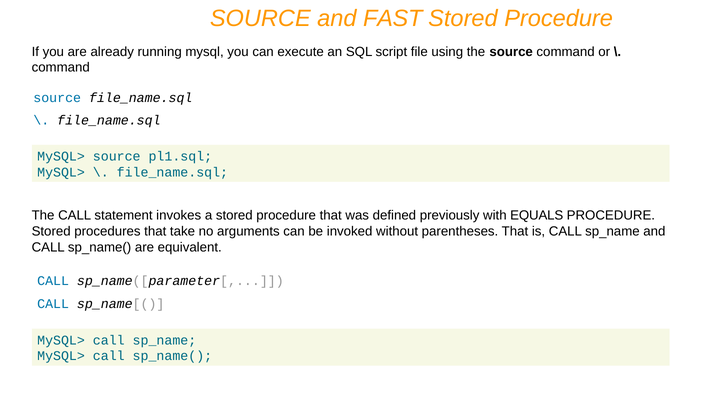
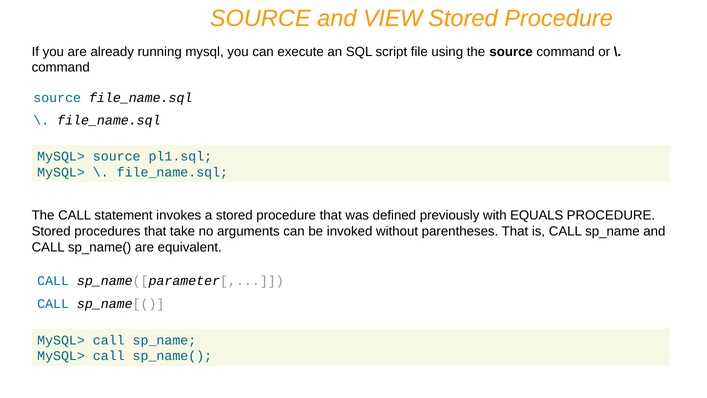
FAST: FAST -> VIEW (393, 18)
